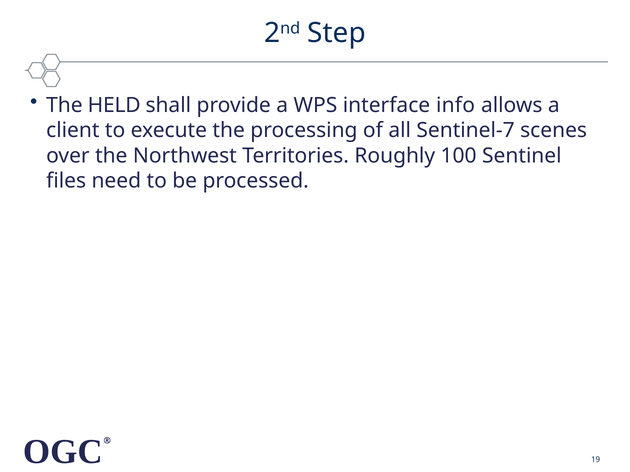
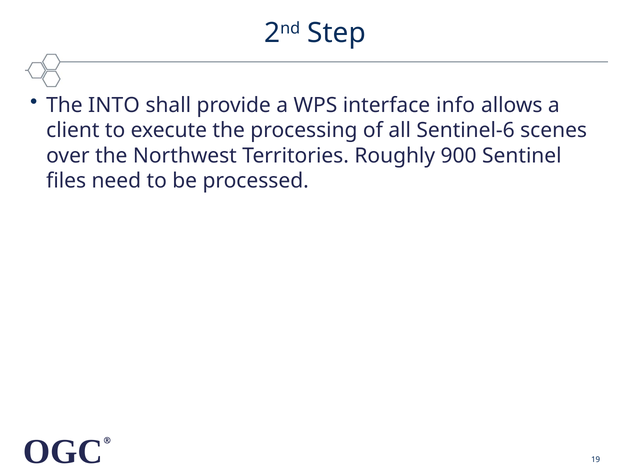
HELD: HELD -> INTO (114, 105)
Sentinel-7: Sentinel-7 -> Sentinel-6 (466, 131)
100: 100 -> 900 (459, 156)
